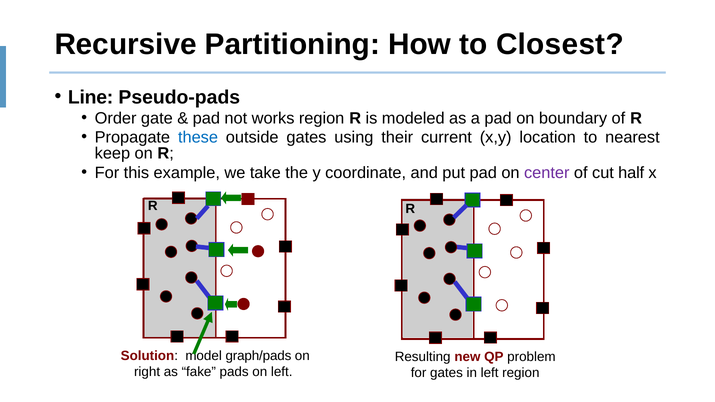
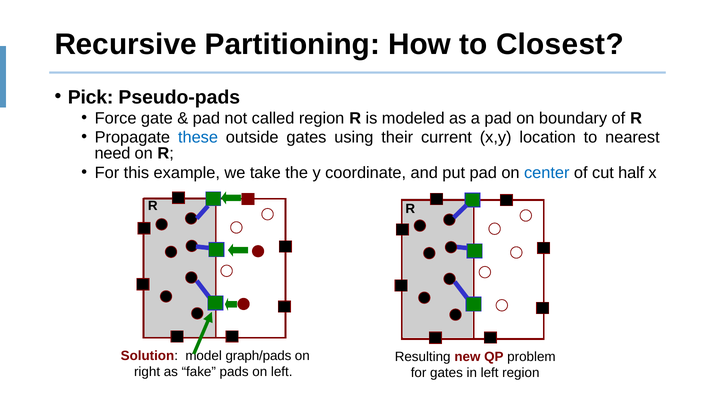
Line: Line -> Pick (91, 97)
Order: Order -> Force (116, 118)
works: works -> called (273, 118)
keep: keep -> need (112, 153)
center colour: purple -> blue (547, 173)
